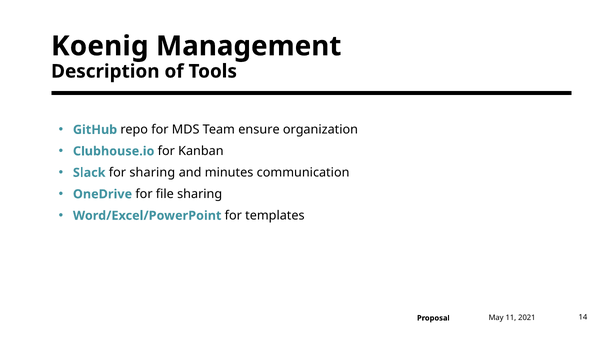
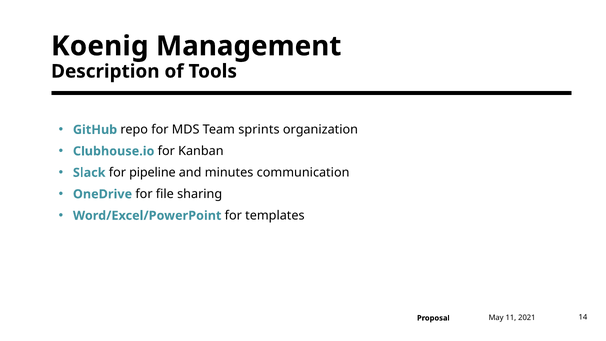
ensure: ensure -> sprints (259, 130)
for sharing: sharing -> pipeline (152, 173)
